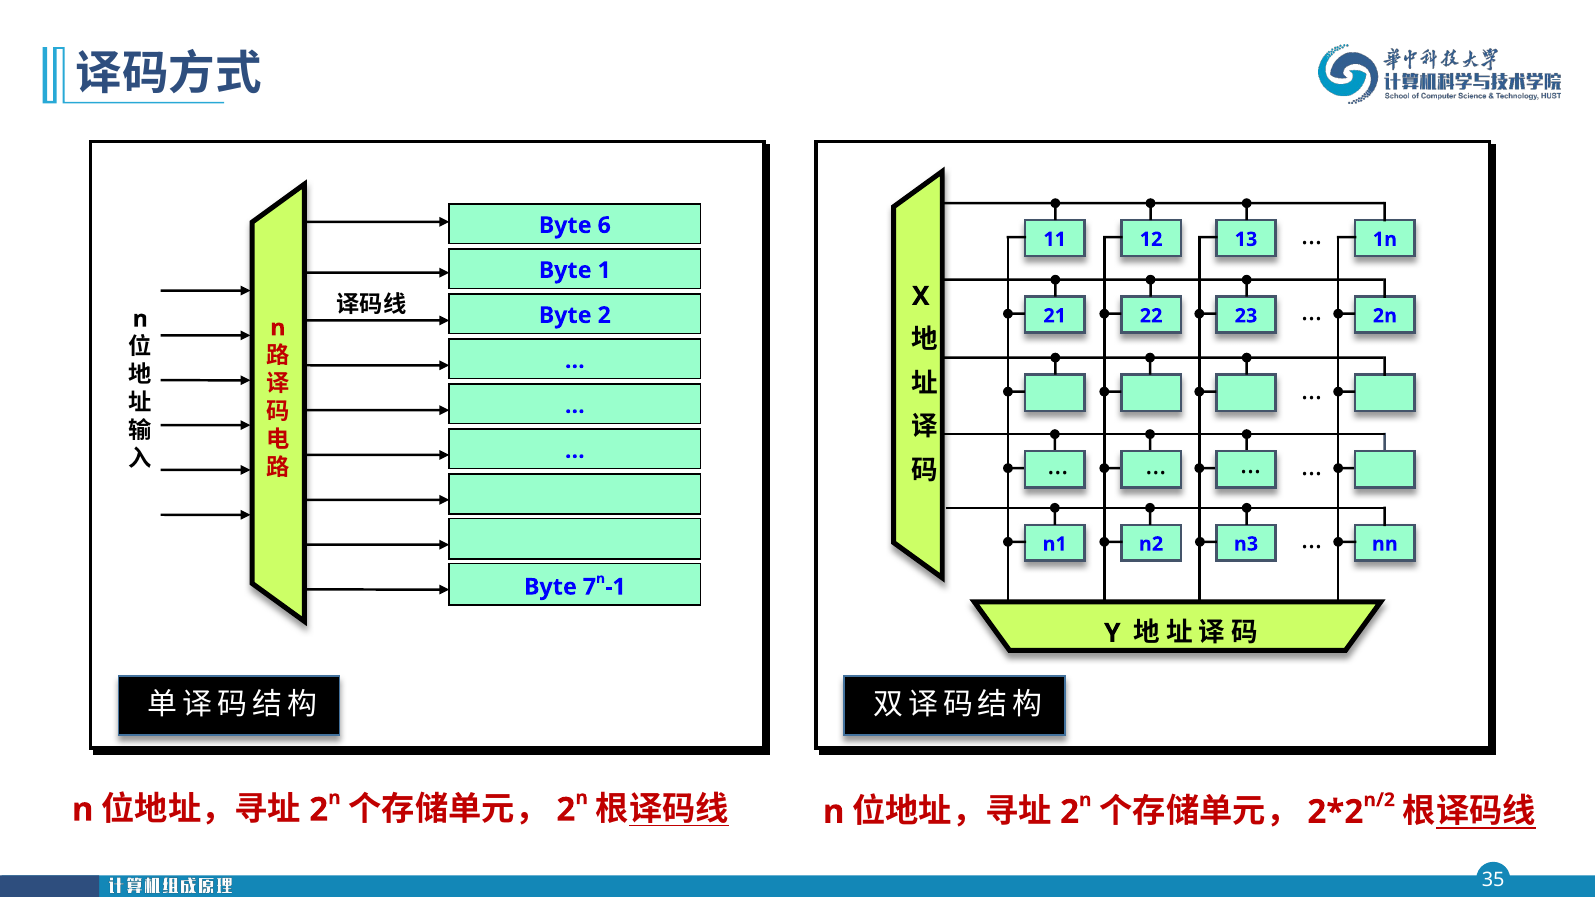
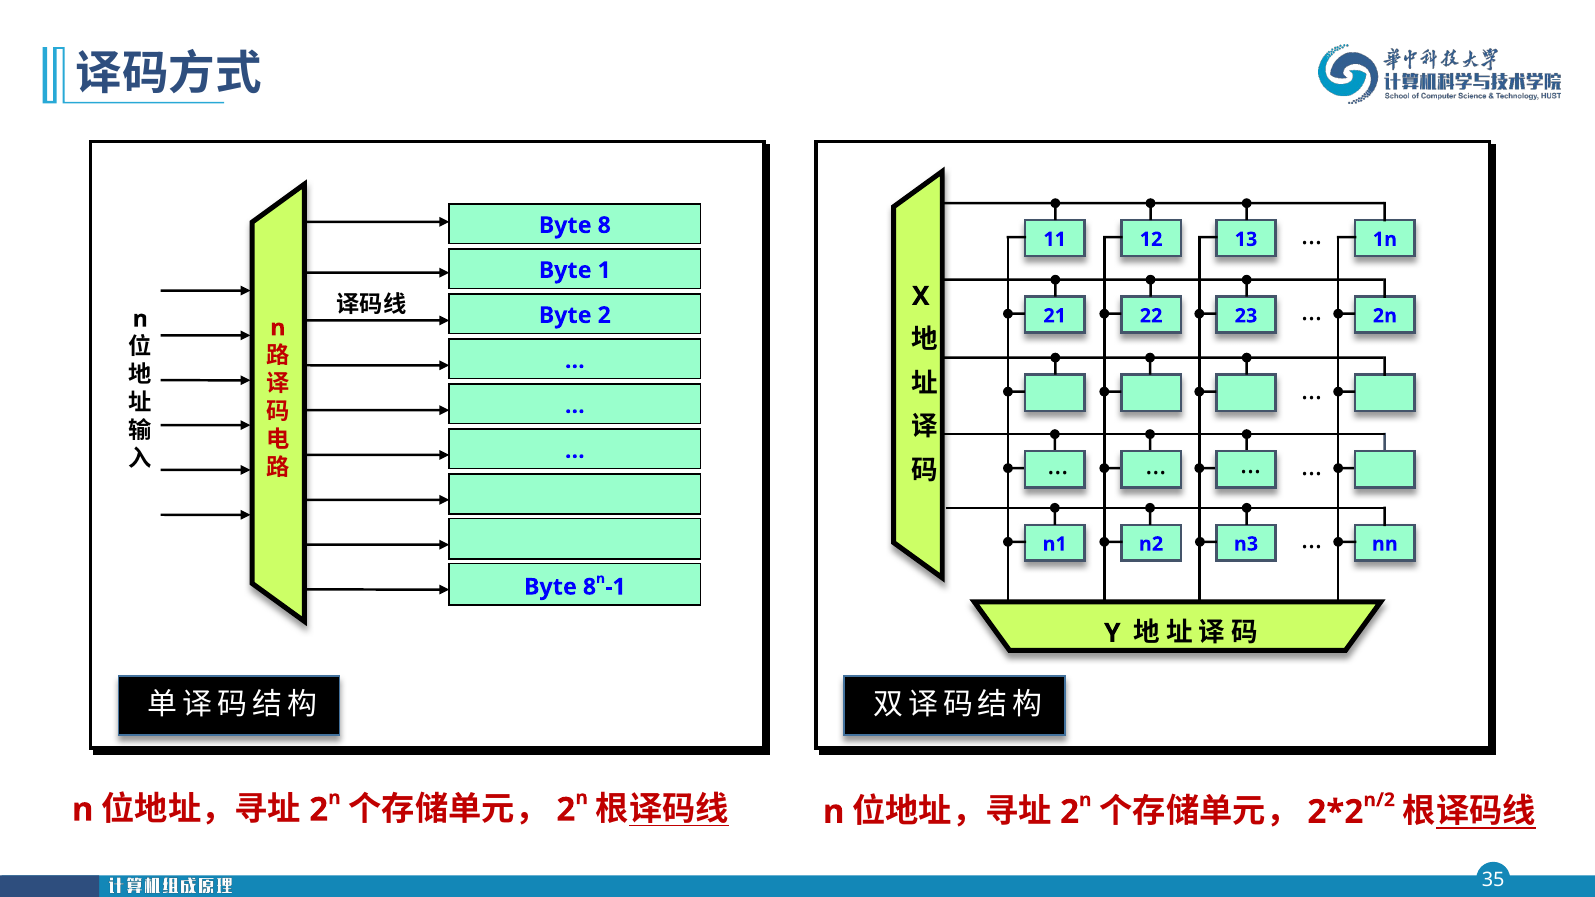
6: 6 -> 8 (604, 225)
7: 7 -> 8 (589, 587)
